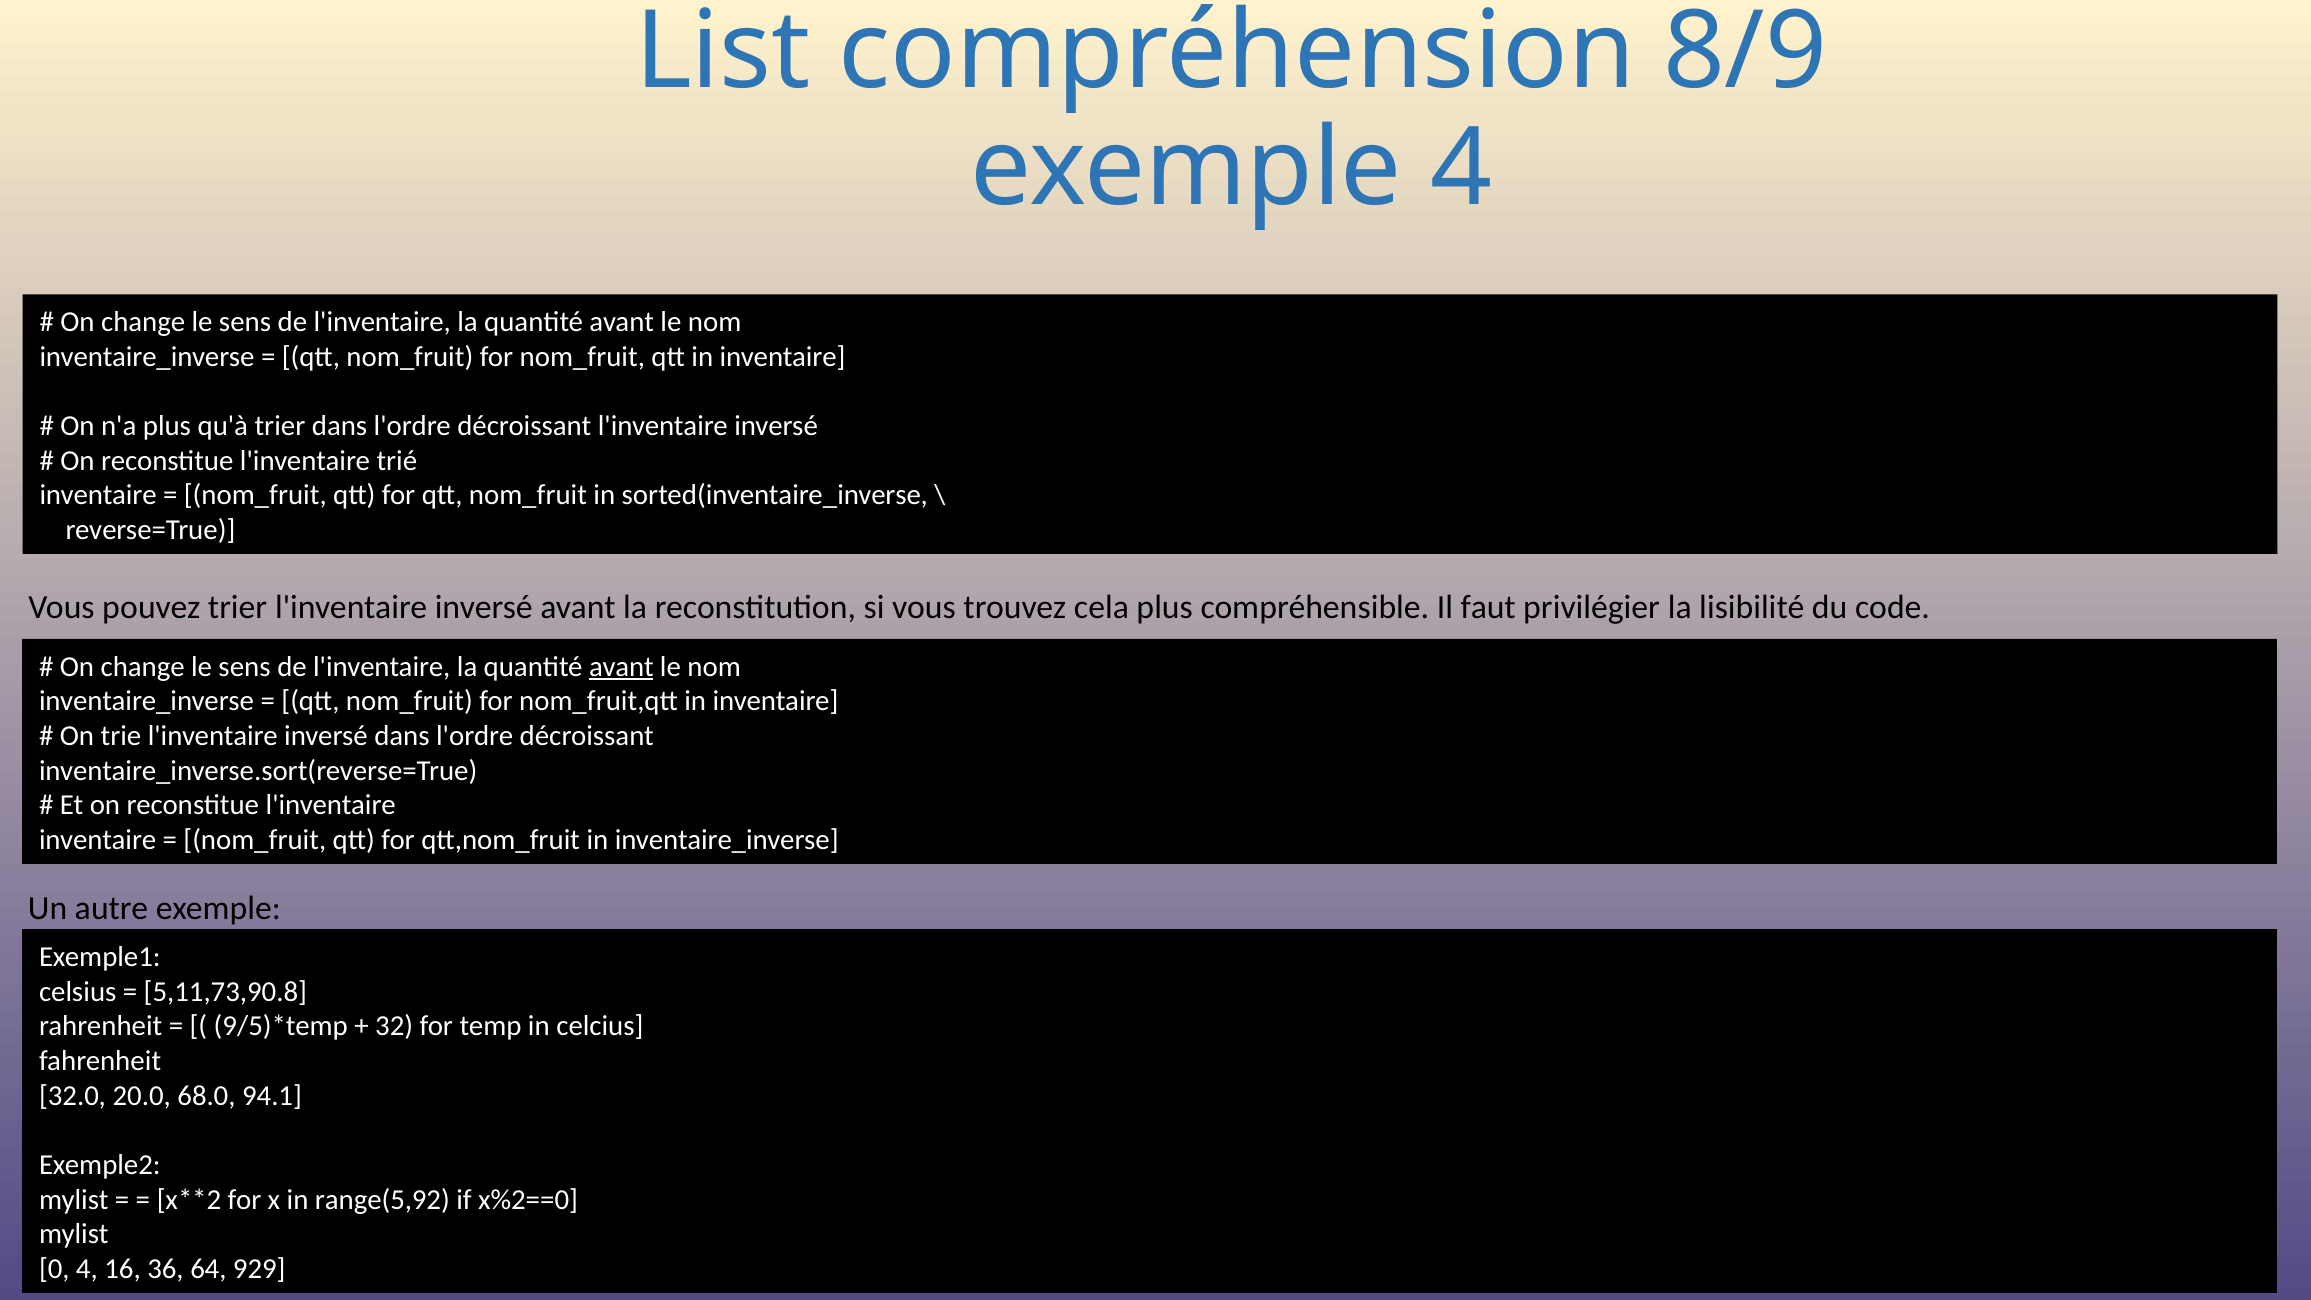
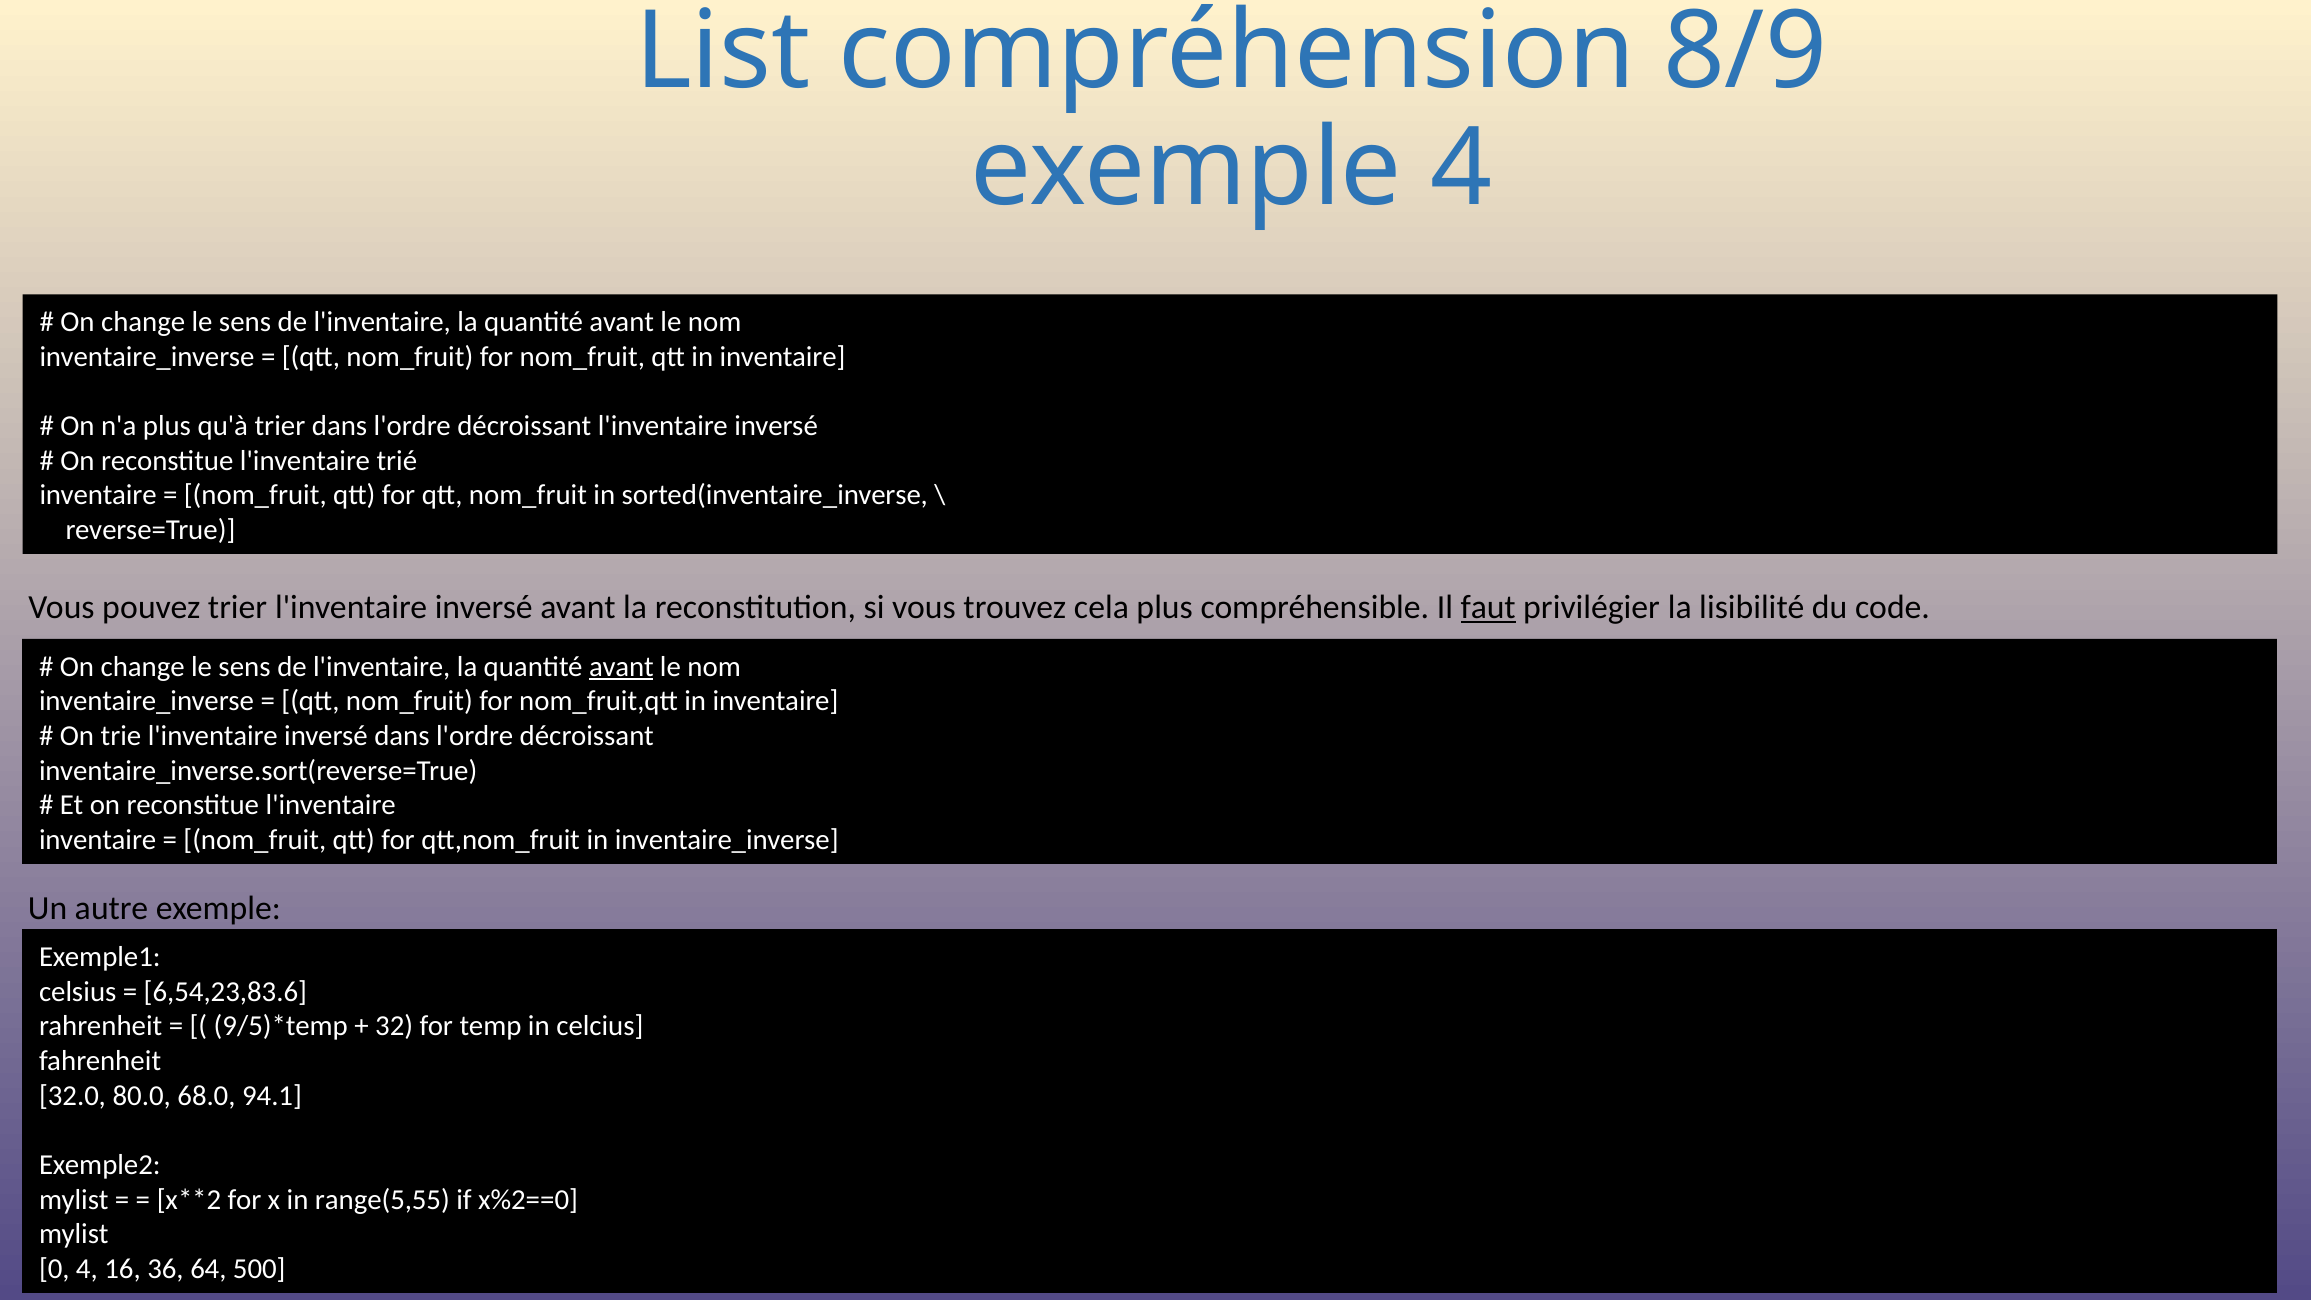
faut underline: none -> present (1488, 607)
5,11,73,90.8: 5,11,73,90.8 -> 6,54,23,83.6 (225, 992)
20.0: 20.0 -> 80.0 (142, 1096)
range(5,92: range(5,92 -> range(5,55 (382, 1200)
929: 929 -> 500 (259, 1269)
